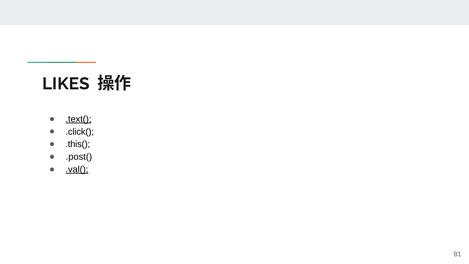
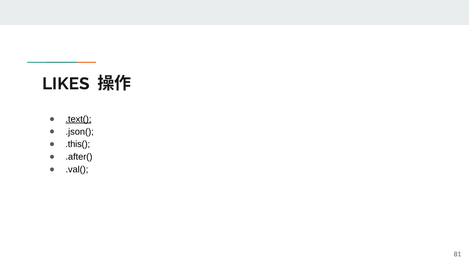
.click(: .click( -> .json( (80, 132)
.post(: .post( -> .after( (79, 157)
.val( underline: present -> none (77, 169)
